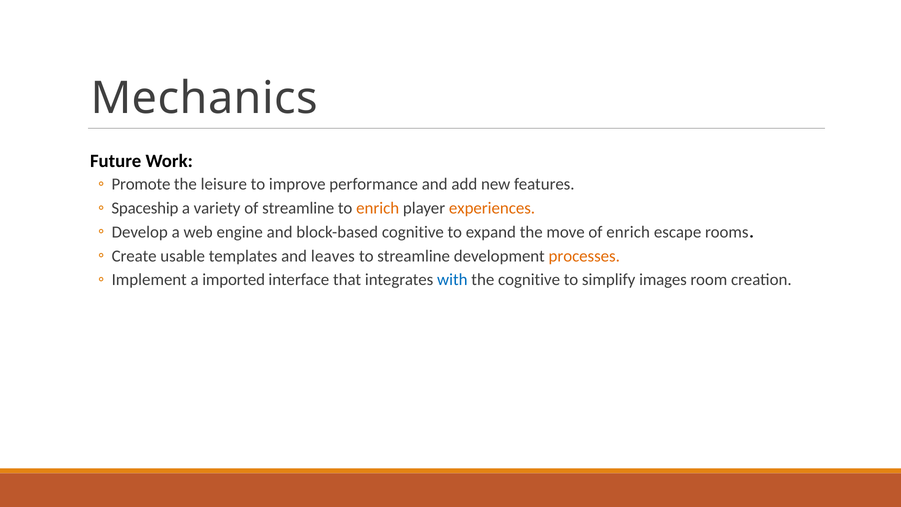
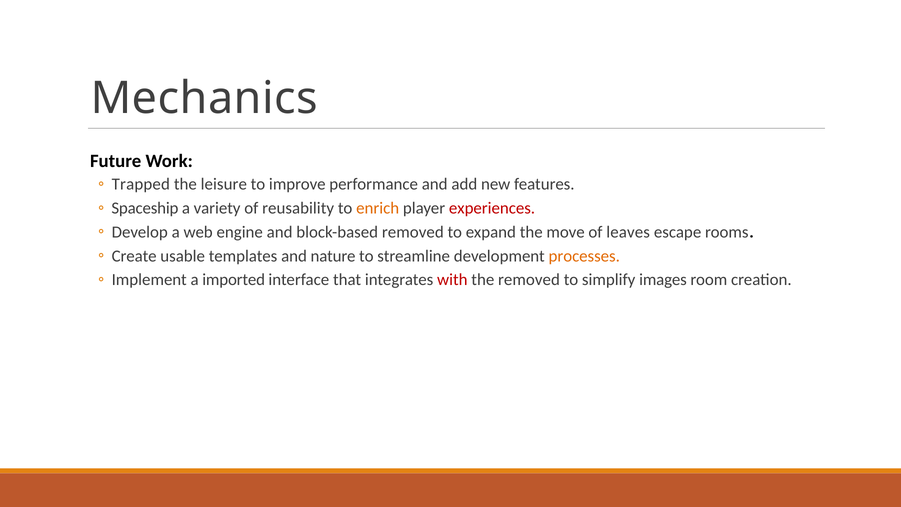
Promote: Promote -> Trapped (141, 184)
of streamline: streamline -> reusability (298, 208)
experiences colour: orange -> red (492, 208)
block-based cognitive: cognitive -> removed (413, 232)
of enrich: enrich -> leaves (628, 232)
leaves: leaves -> nature (333, 256)
with colour: blue -> red (452, 280)
the cognitive: cognitive -> removed (529, 280)
